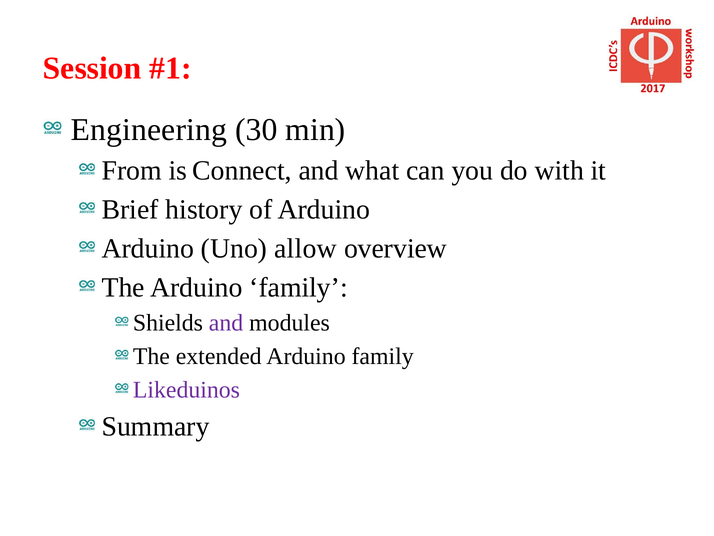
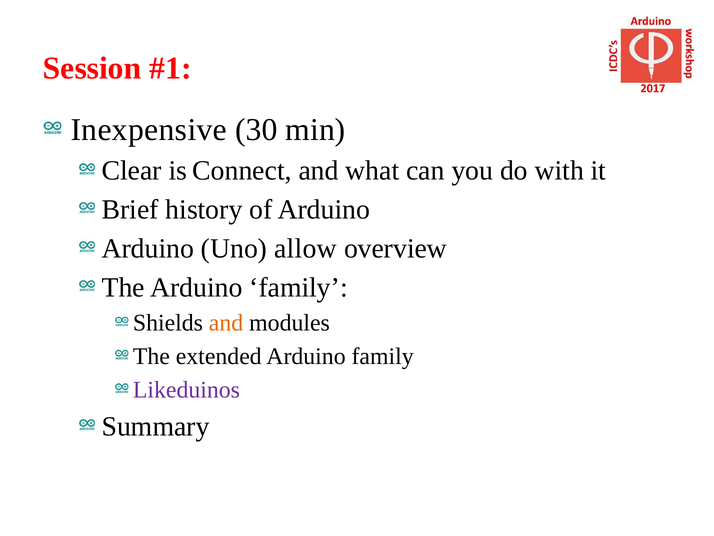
Engineering: Engineering -> Inexpensive (149, 130)
From: From -> Clear (132, 171)
and colour: purple -> orange (226, 323)
